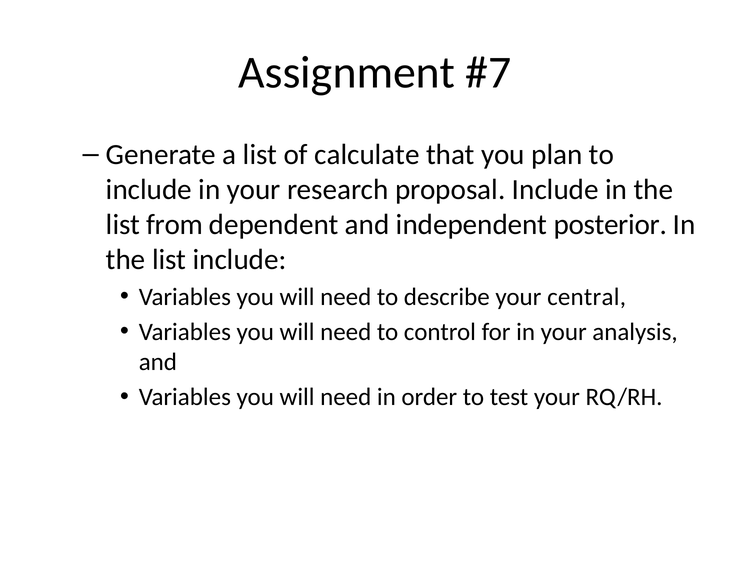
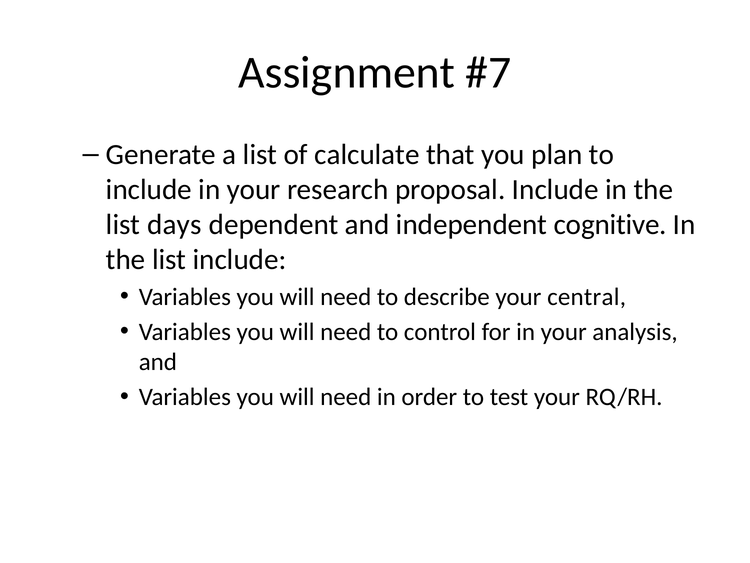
from: from -> days (174, 225)
posterior: posterior -> cognitive (610, 225)
